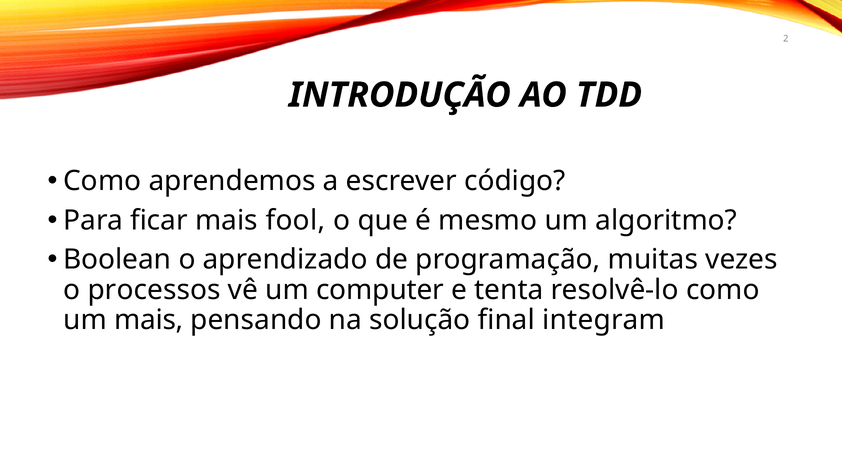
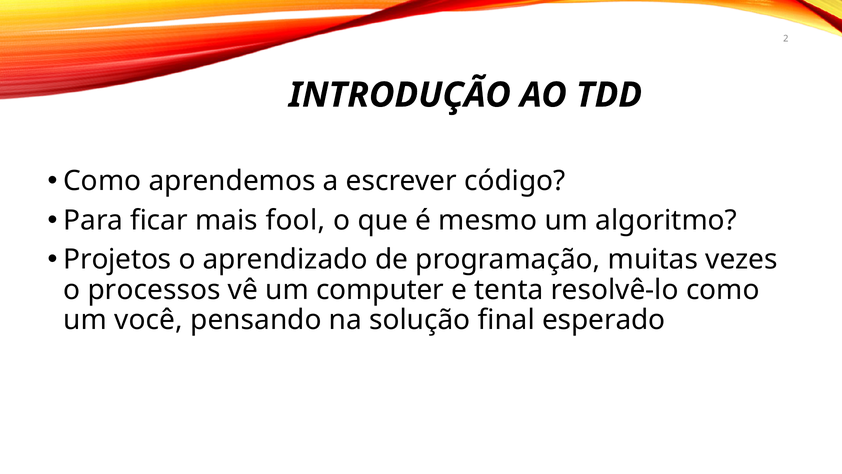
Boolean: Boolean -> Projetos (117, 259)
um mais: mais -> você (149, 320)
integram: integram -> esperado (604, 320)
